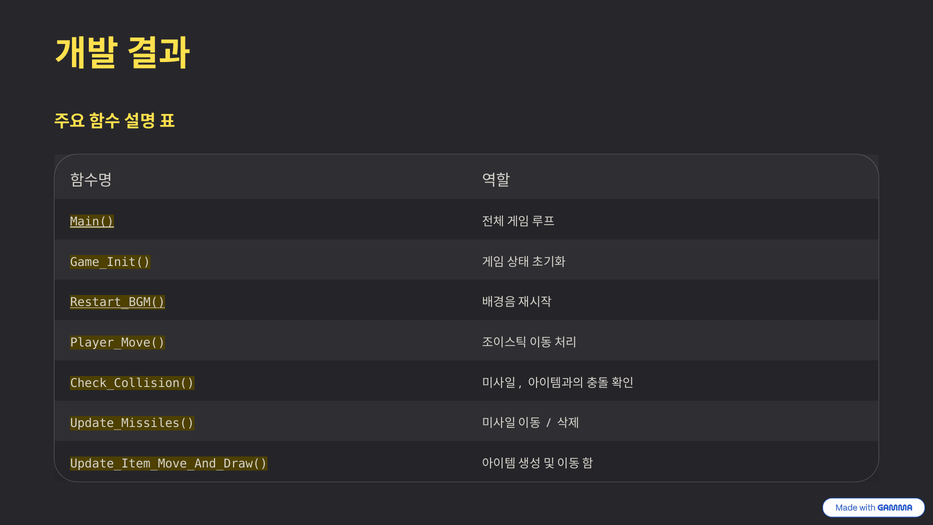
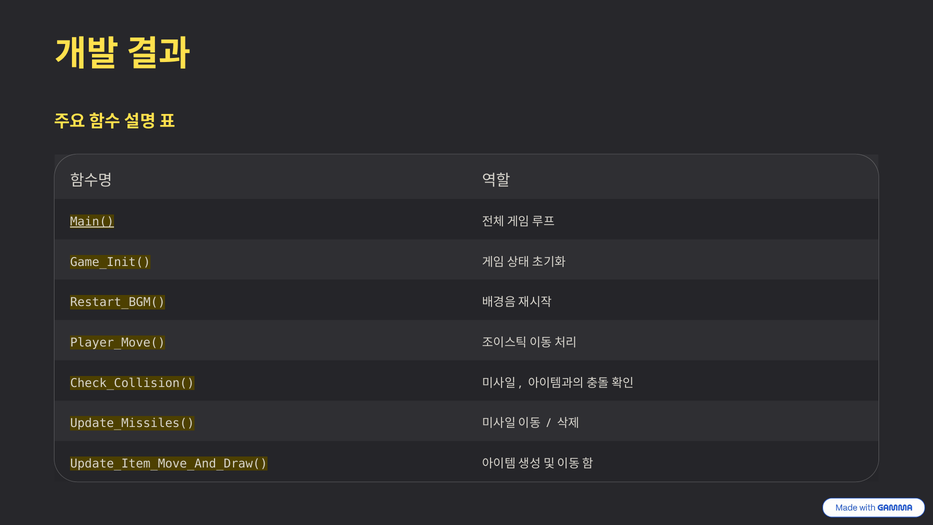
Restart_BGM( underline: present -> none (118, 302)
